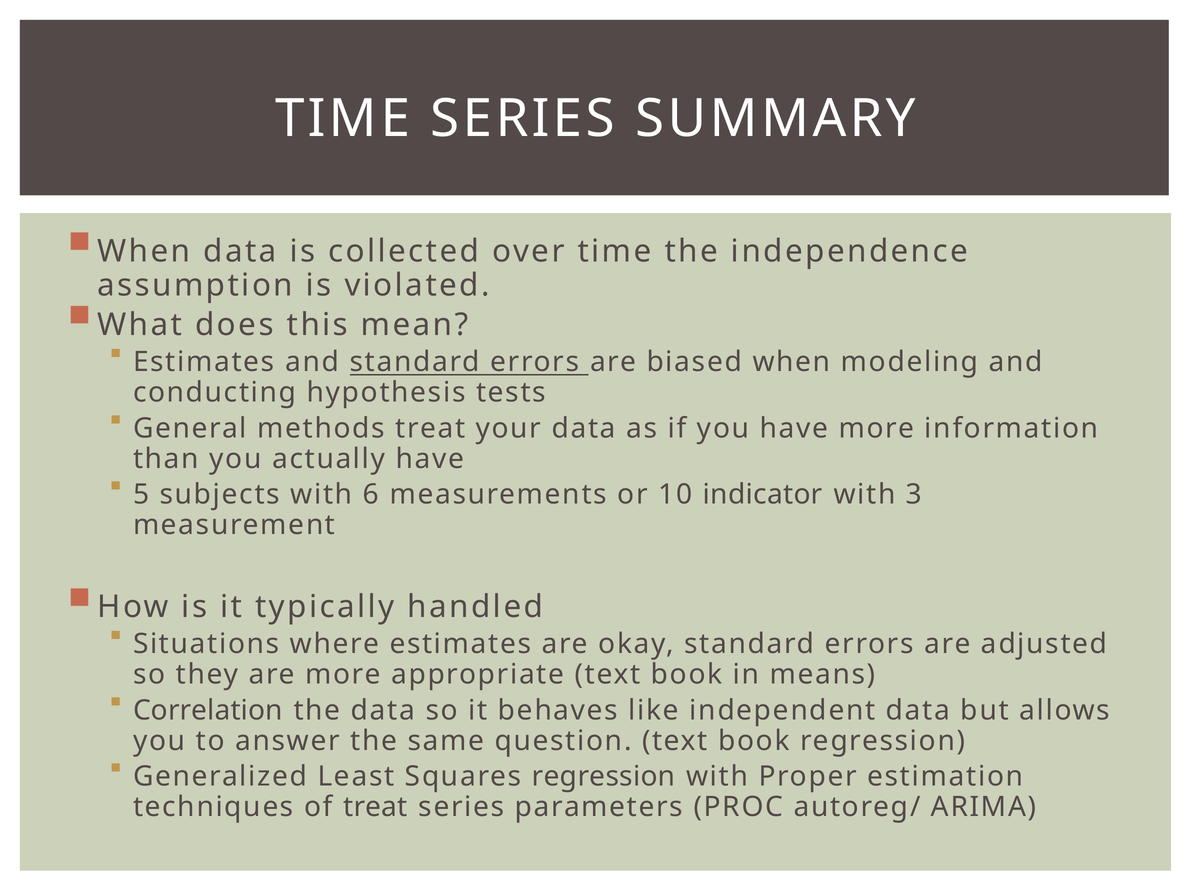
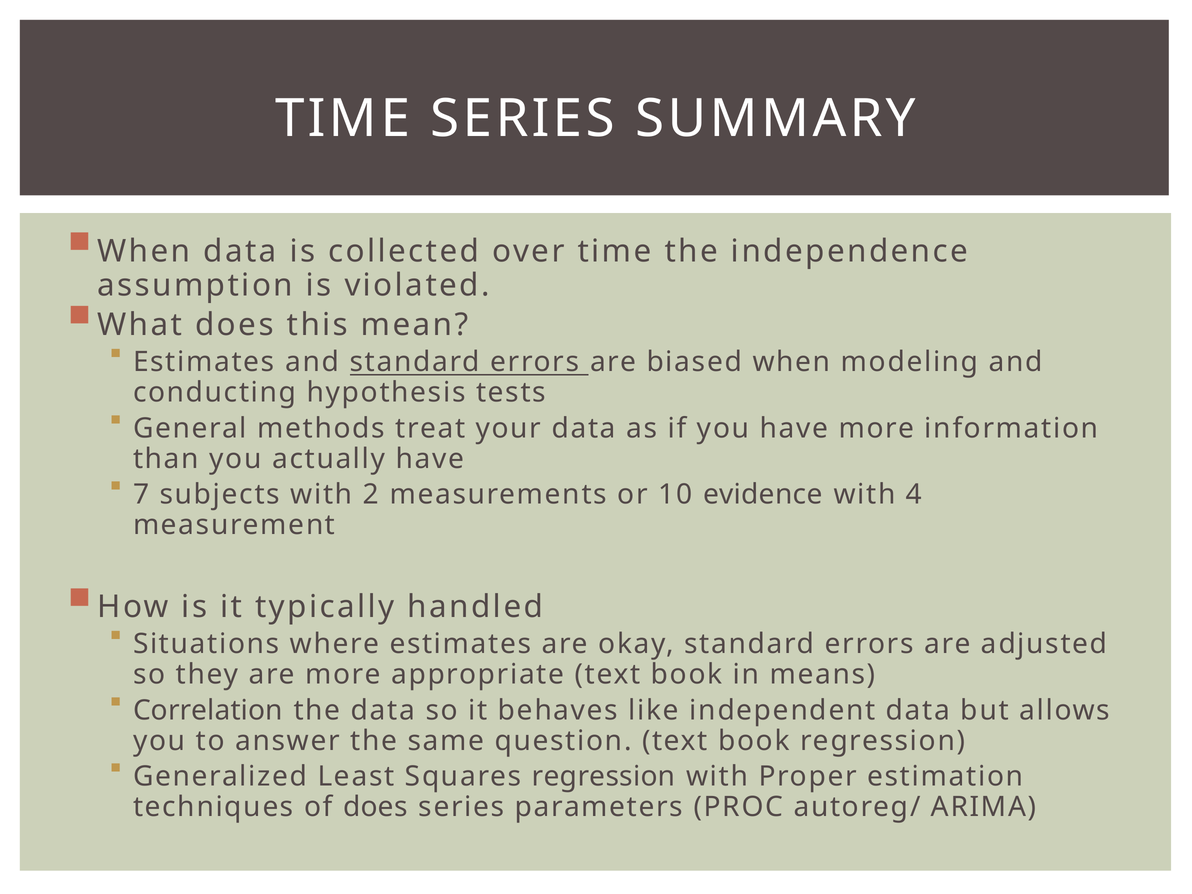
5: 5 -> 7 (141, 494)
6: 6 -> 2 (371, 494)
indicator: indicator -> evidence (763, 494)
3: 3 -> 4 (914, 494)
of treat: treat -> does (375, 807)
